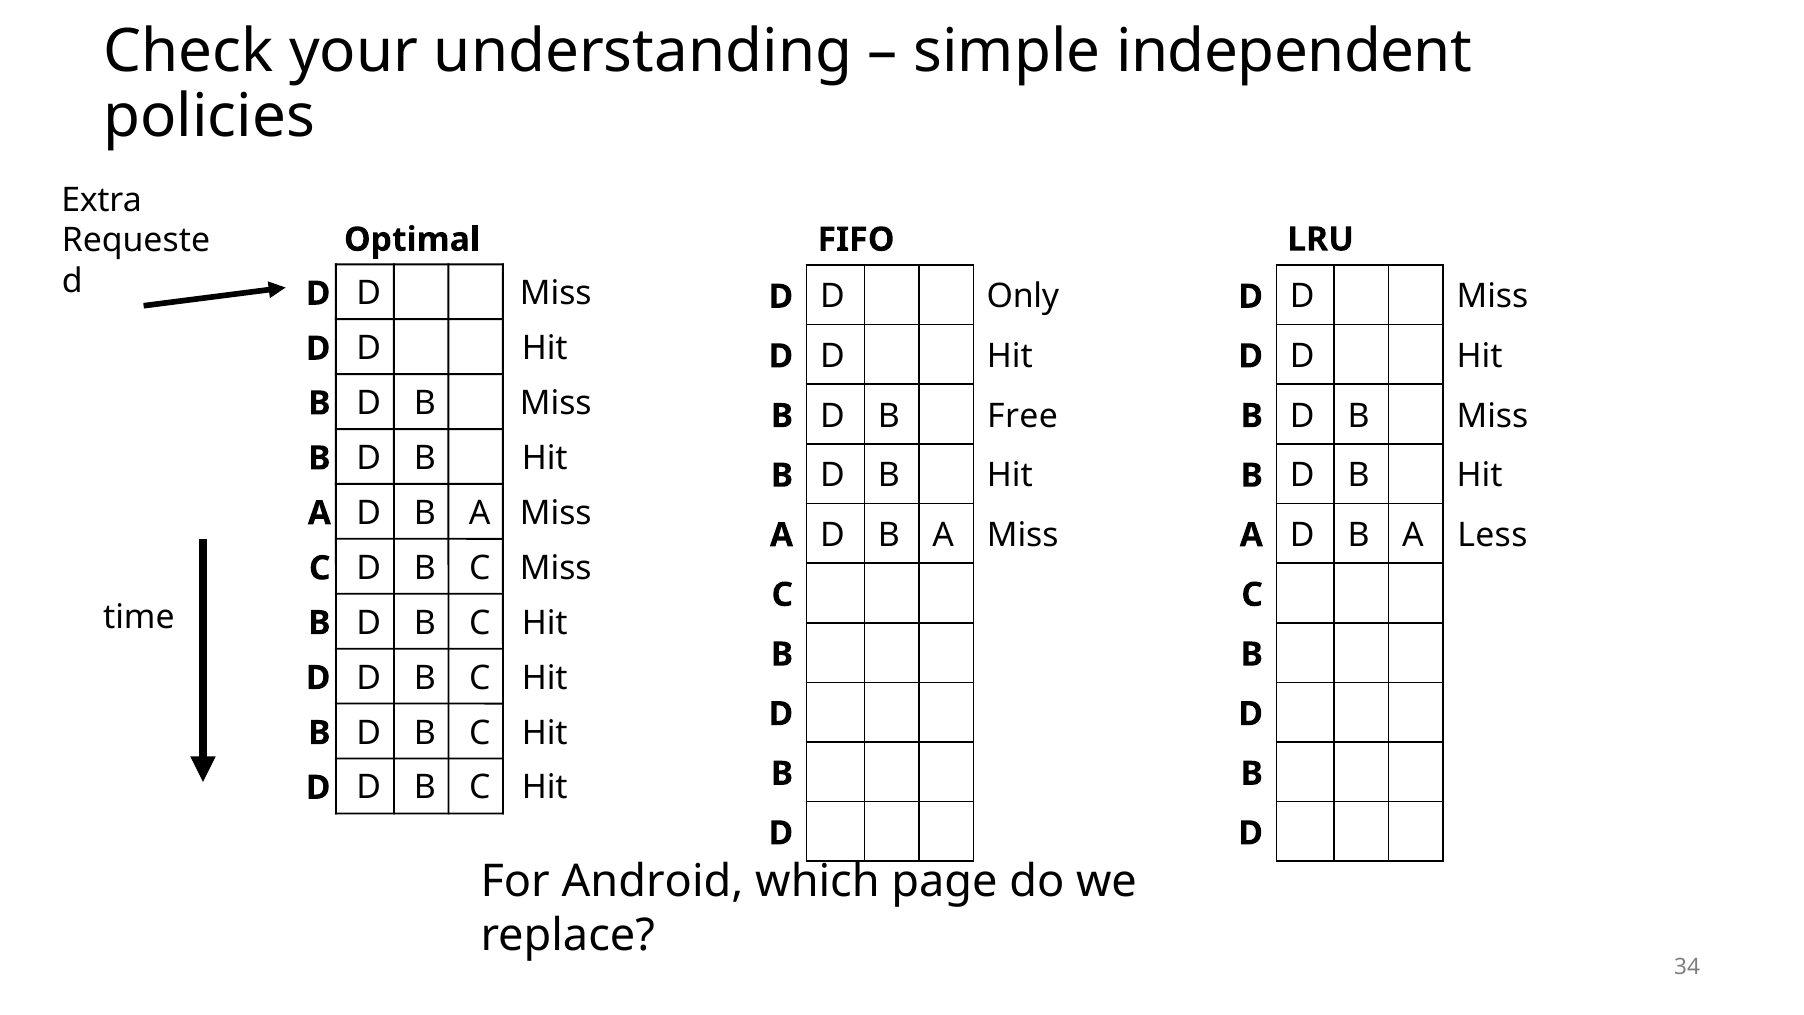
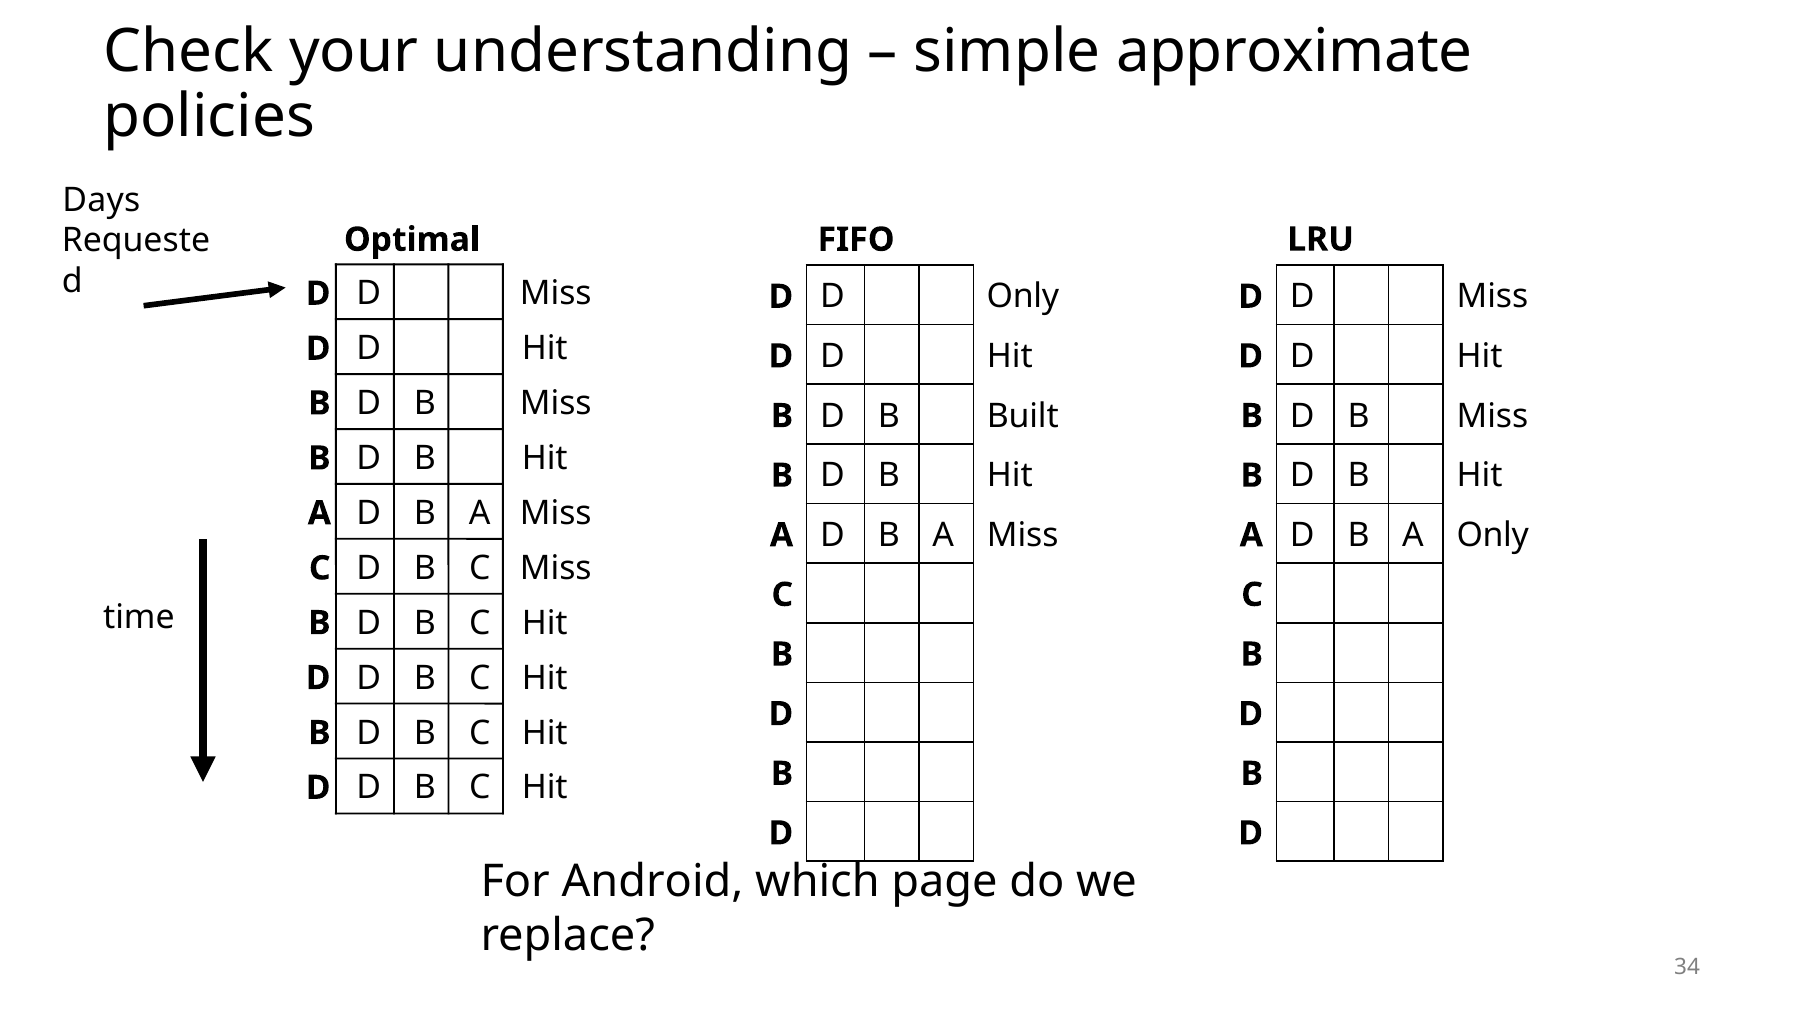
independent: independent -> approximate (1294, 52)
Extra: Extra -> Days (101, 200)
Free: Free -> Built (1023, 416)
A Less: Less -> Only (1493, 535)
